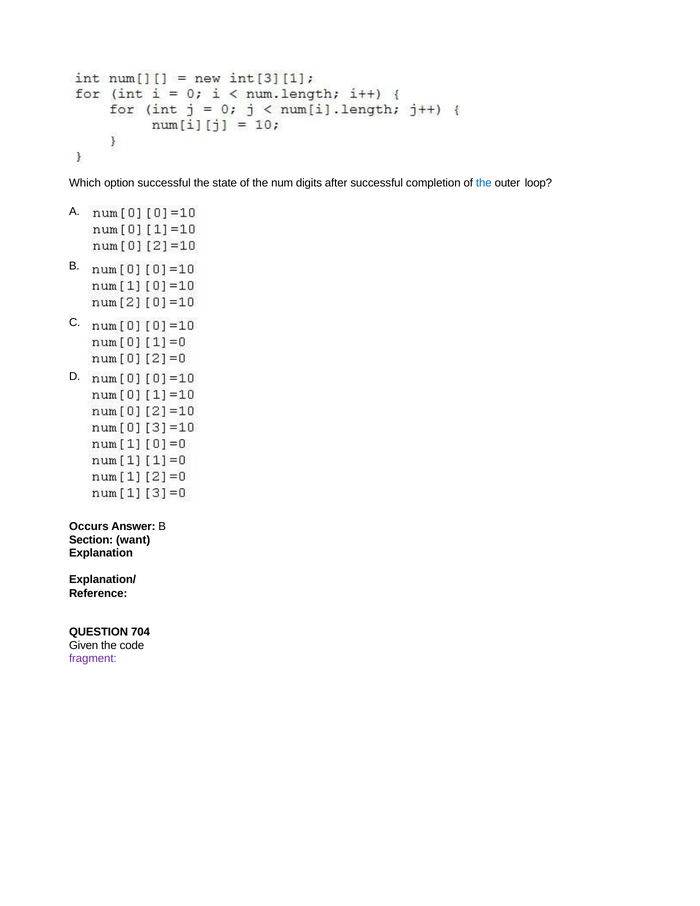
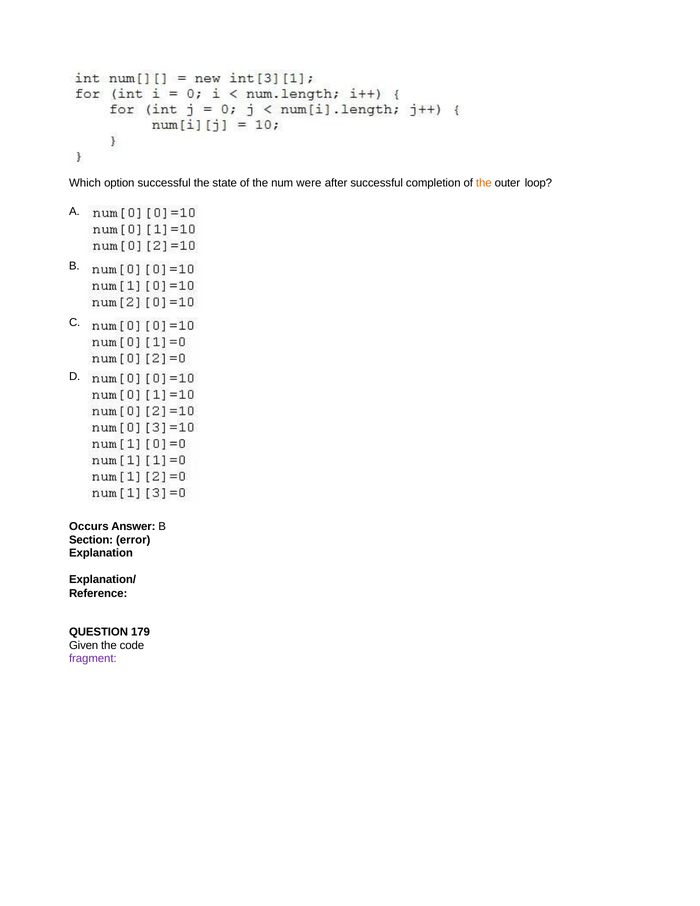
digits: digits -> were (309, 183)
the colour: blue -> orange (484, 183)
want: want -> error (133, 540)
704: 704 -> 179 (140, 632)
